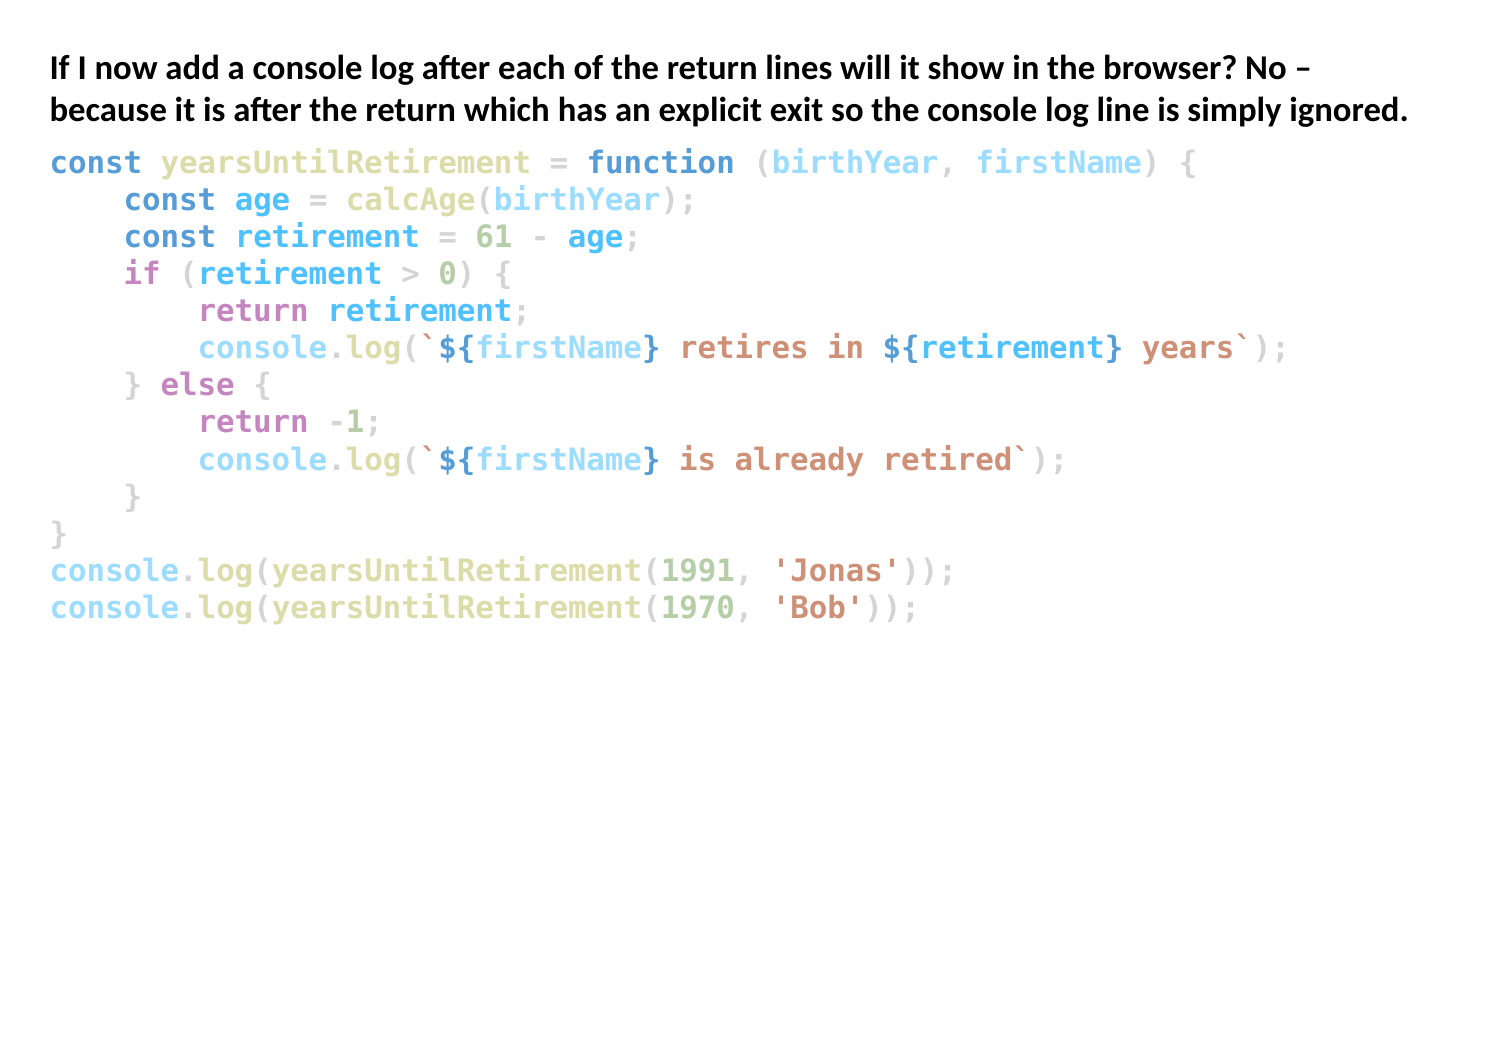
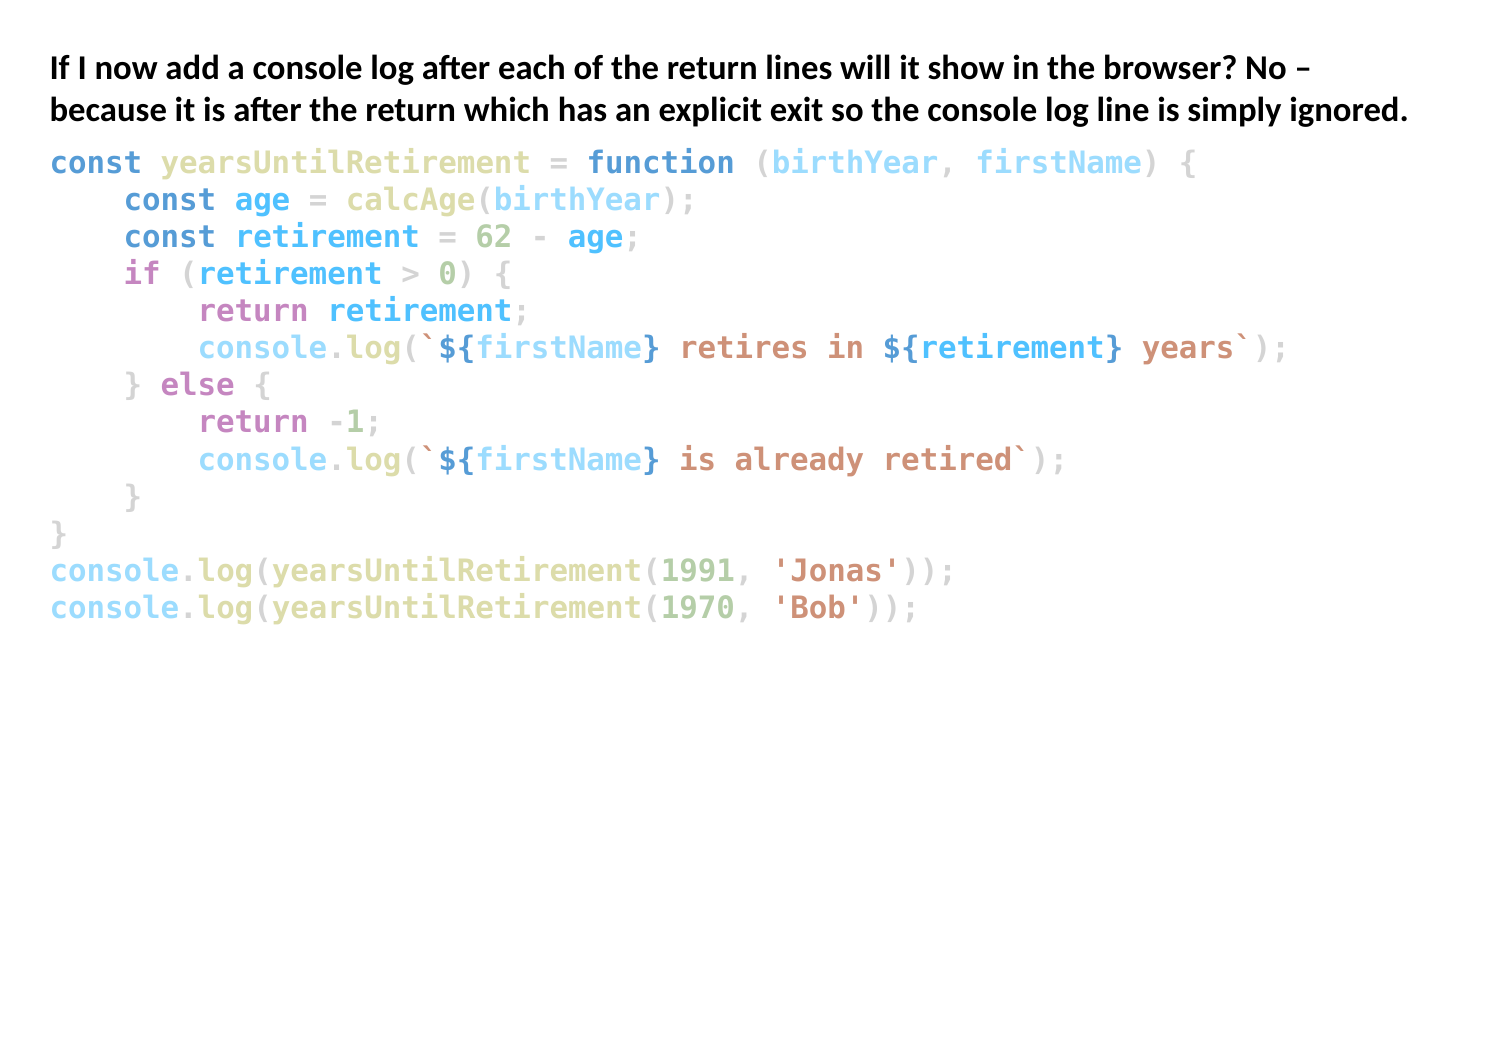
61: 61 -> 62 (494, 237)
